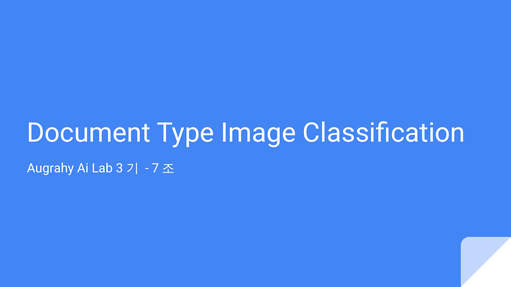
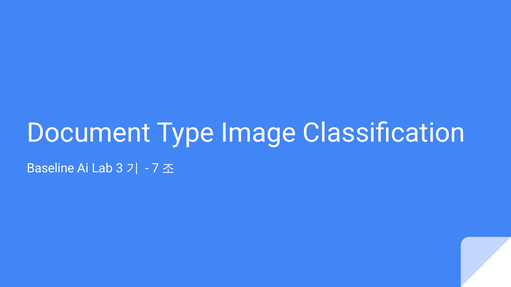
Augrahy: Augrahy -> Baseline (51, 169)
